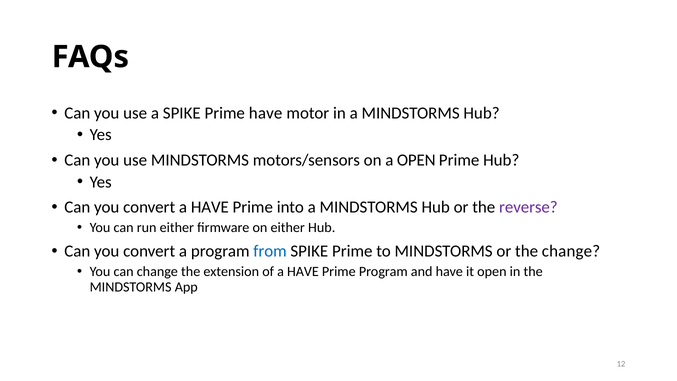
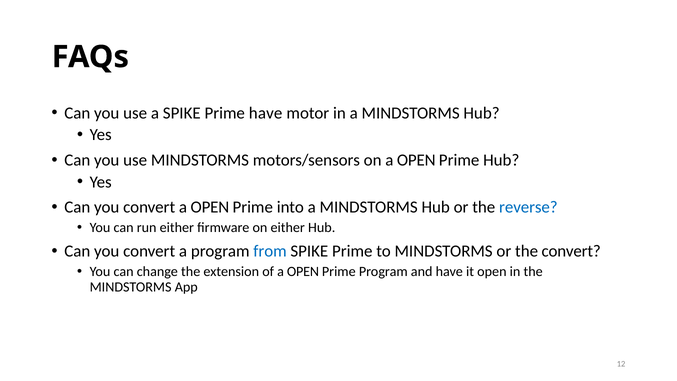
convert a HAVE: HAVE -> OPEN (210, 207)
reverse colour: purple -> blue (528, 207)
the change: change -> convert (571, 251)
of a HAVE: HAVE -> OPEN (303, 272)
